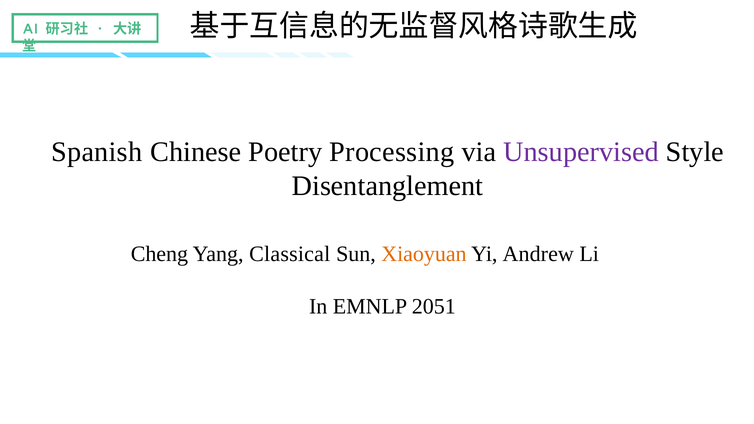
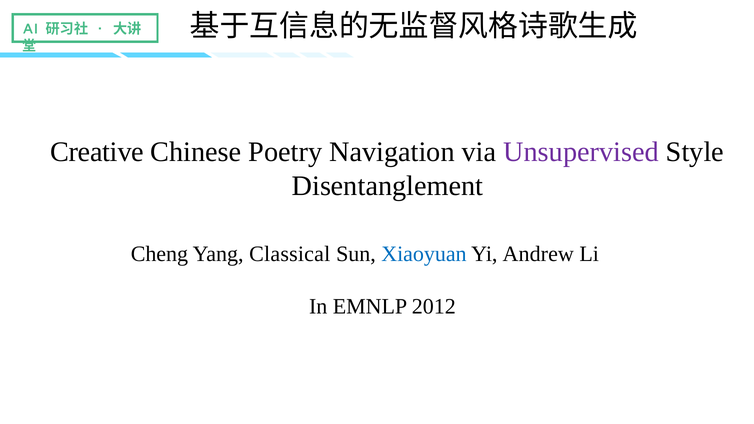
Spanish: Spanish -> Creative (97, 152)
Processing: Processing -> Navigation (392, 152)
Xiaoyuan colour: orange -> blue (424, 254)
2051: 2051 -> 2012 (434, 306)
